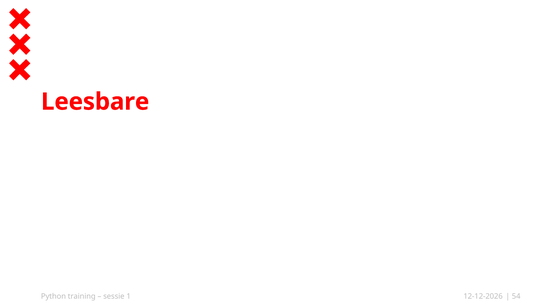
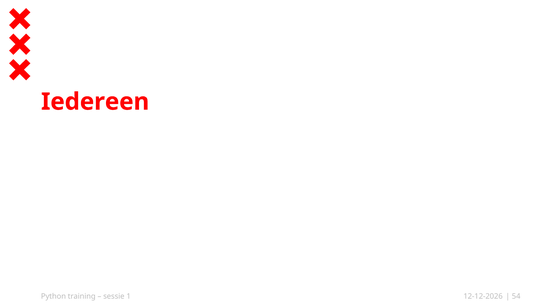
Leesbare: Leesbare -> Iedereen (95, 102)
